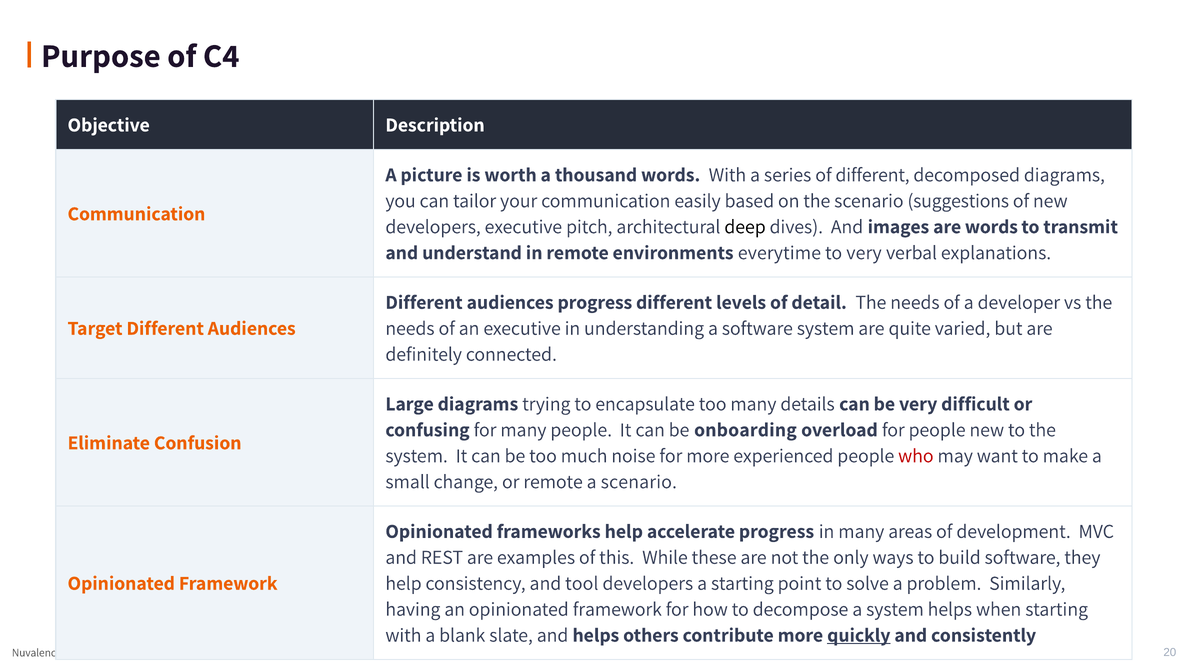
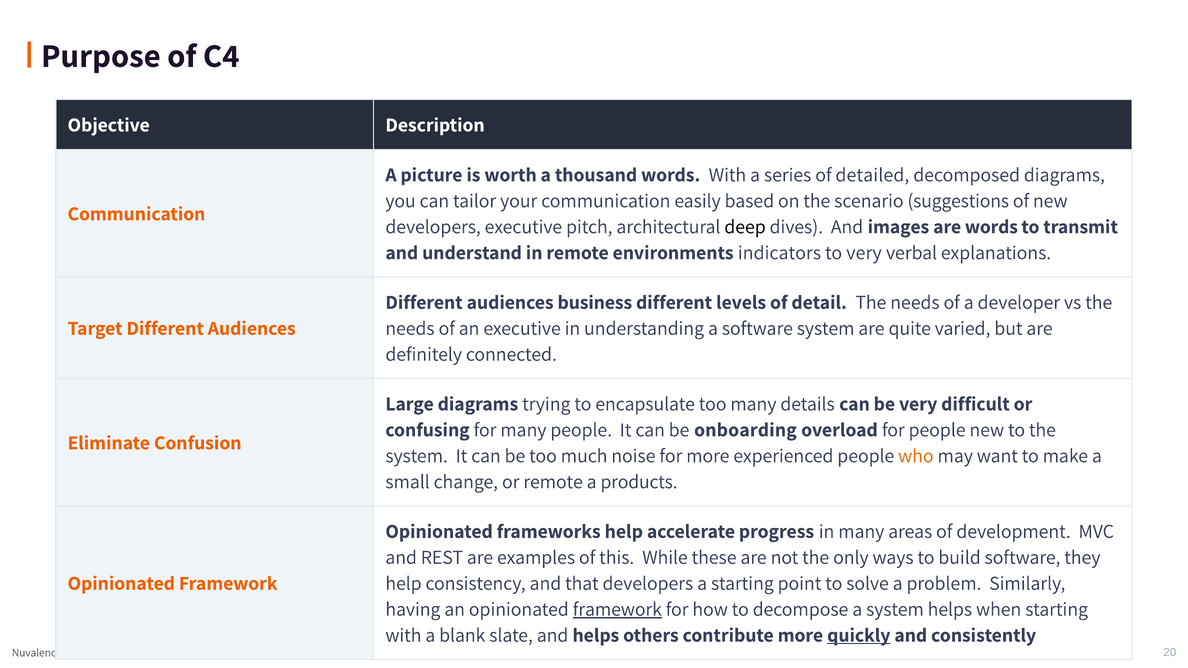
of different: different -> detailed (872, 175)
everytime: everytime -> indicators (779, 253)
audiences progress: progress -> business (595, 302)
who colour: red -> orange (916, 456)
a scenario: scenario -> products (639, 482)
tool: tool -> that (582, 583)
framework underline: none -> present (617, 609)
